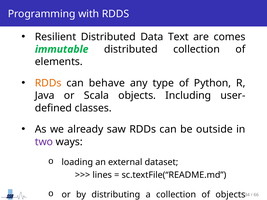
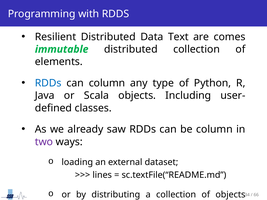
RDDs colour: orange -> blue (48, 83)
can behave: behave -> column (107, 83)
be outside: outside -> column (214, 130)
